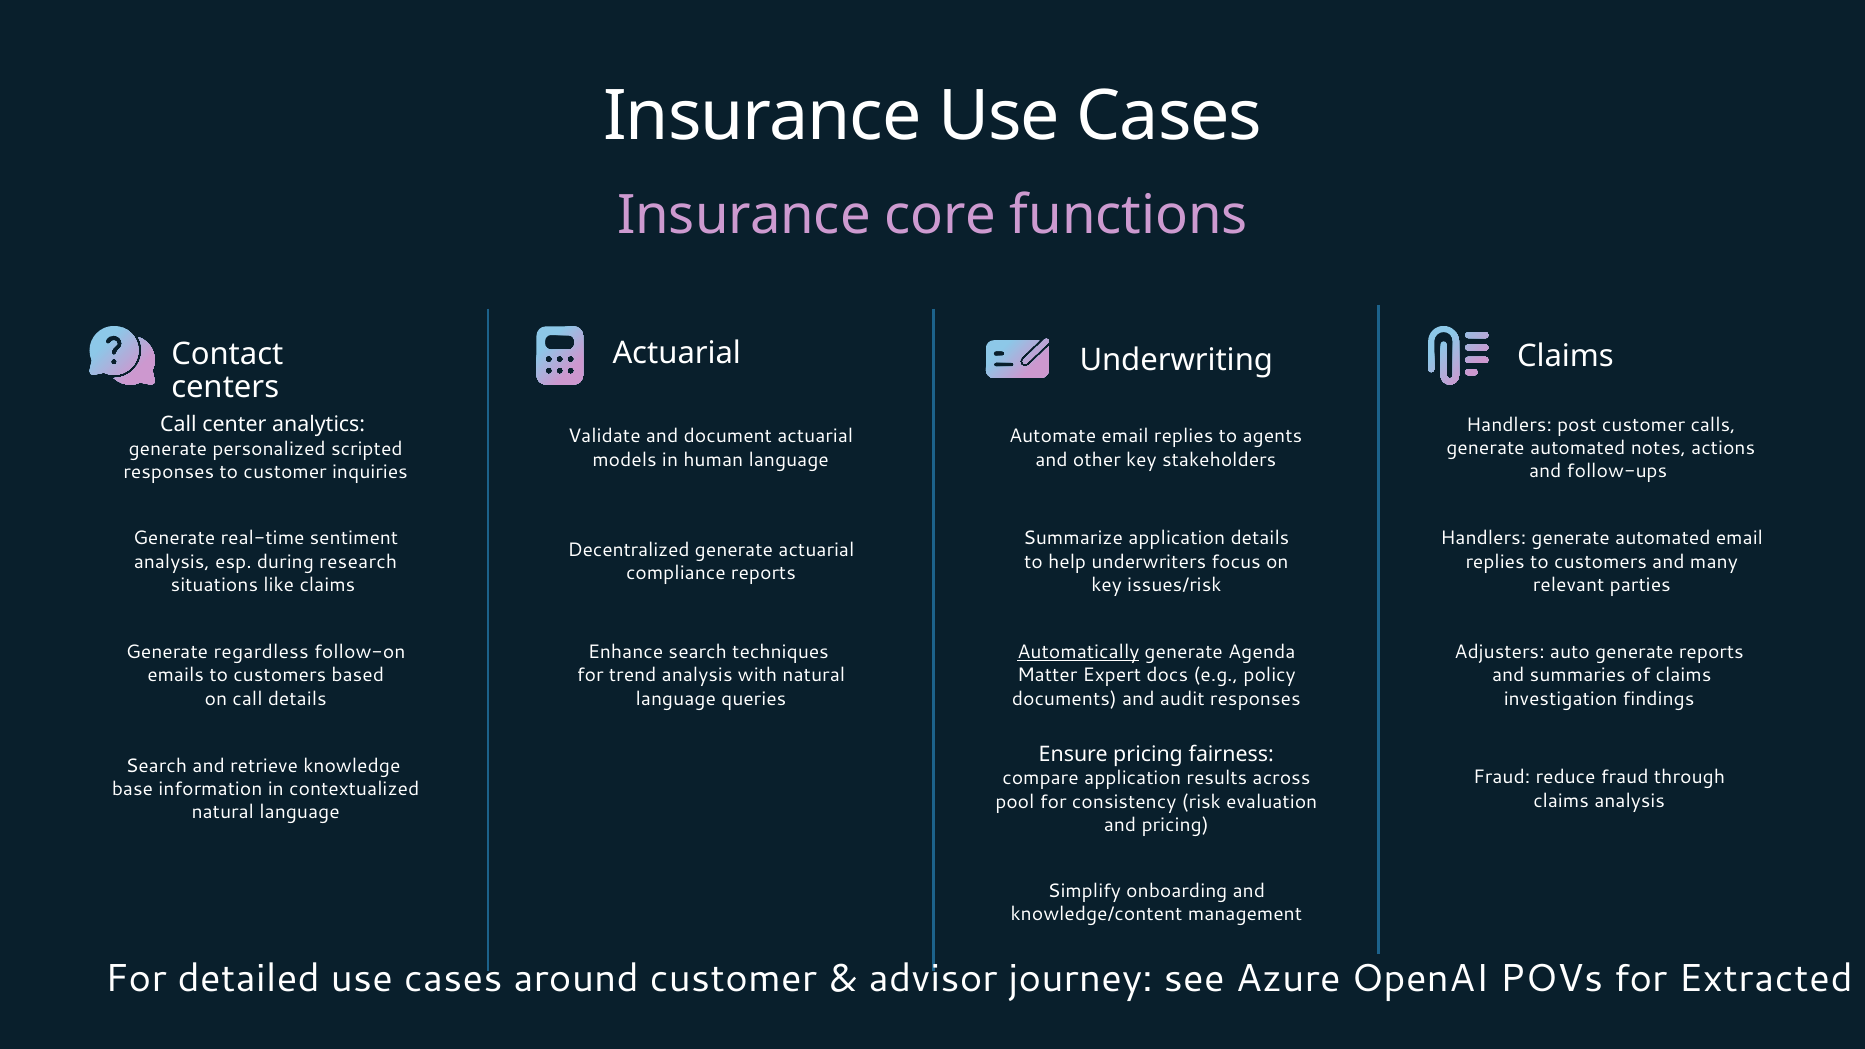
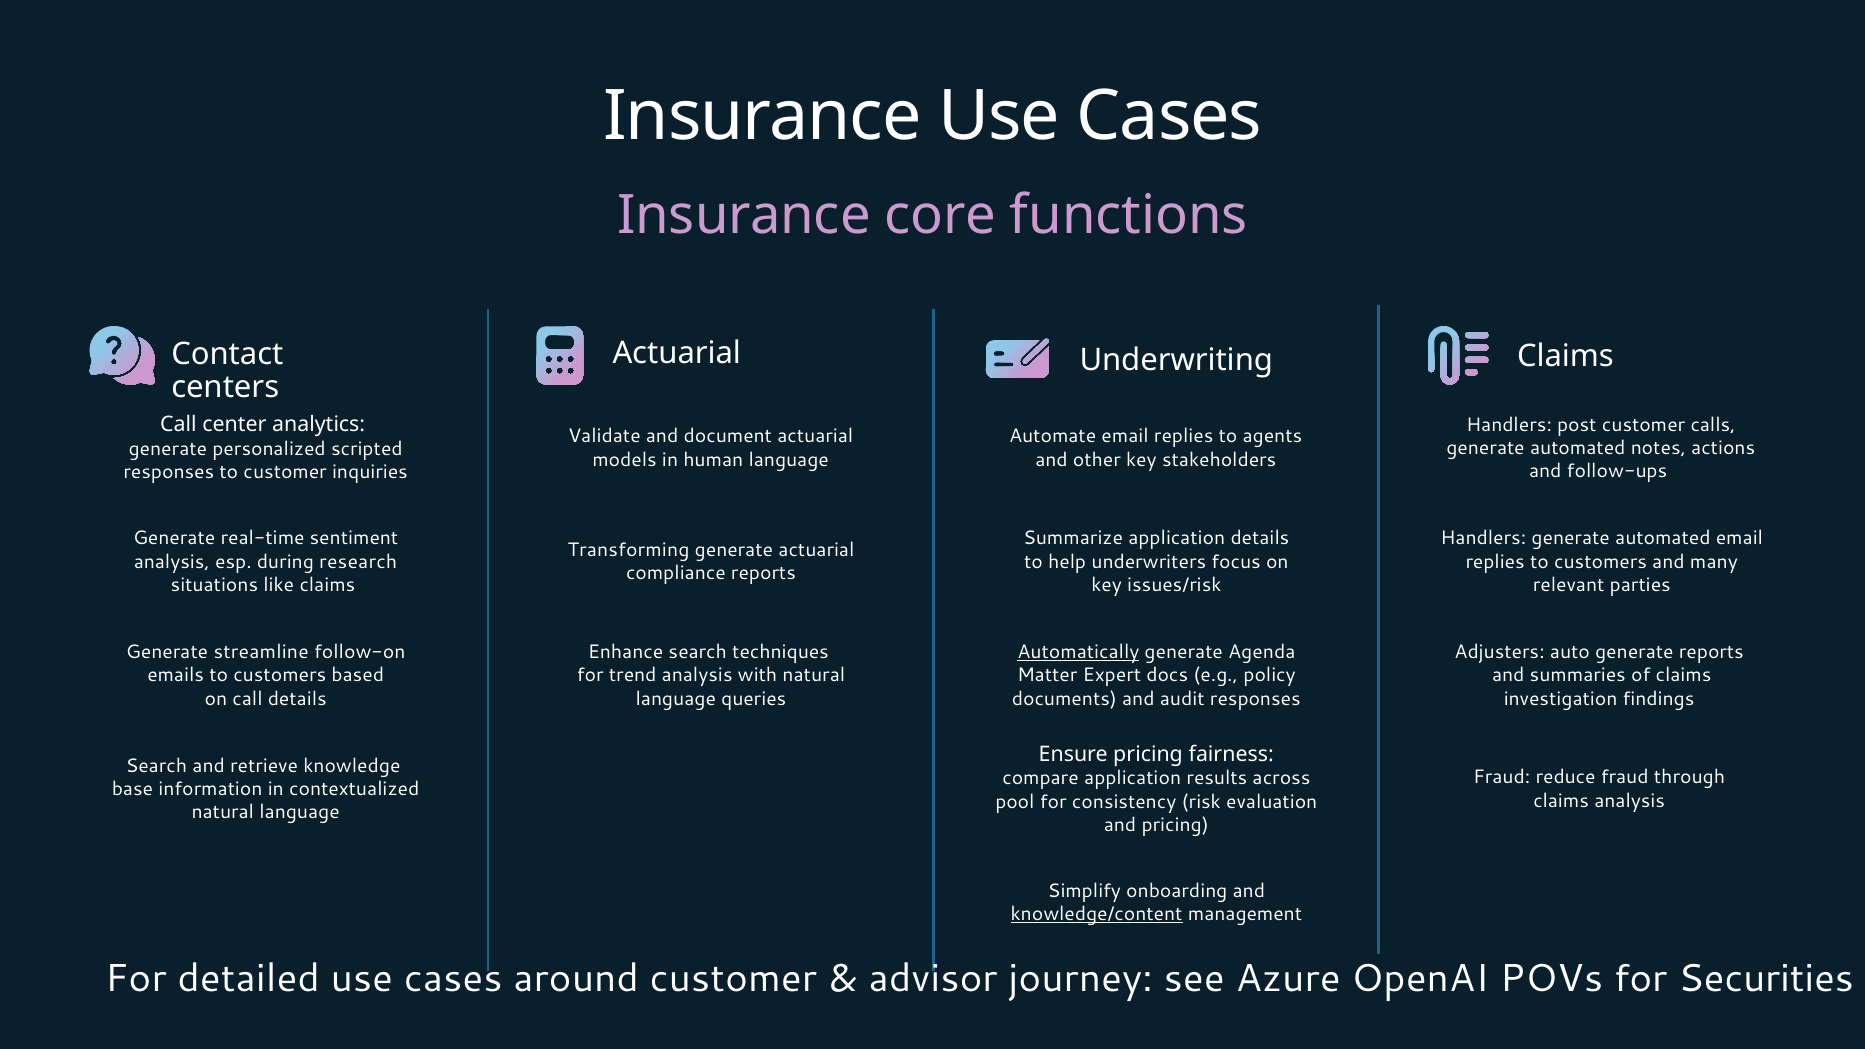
Decentralized: Decentralized -> Transforming (629, 550)
regardless: regardless -> streamline (261, 652)
knowledge/content underline: none -> present (1097, 914)
Extracted: Extracted -> Securities (1766, 979)
